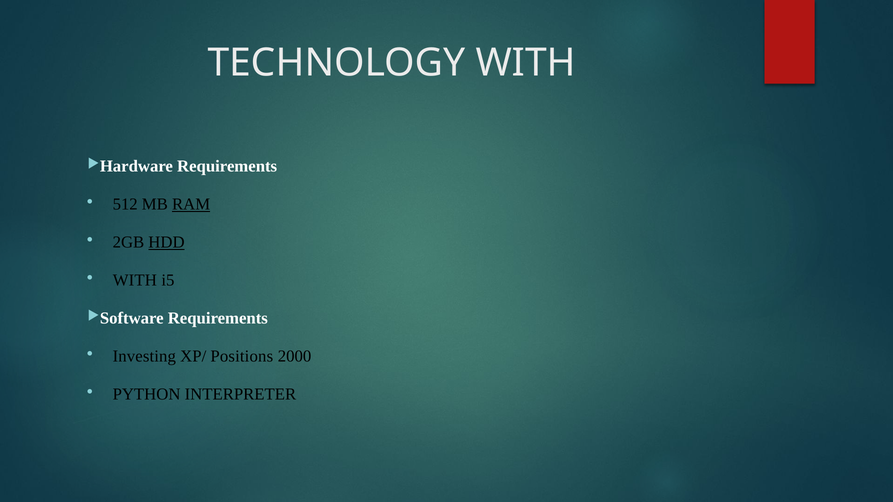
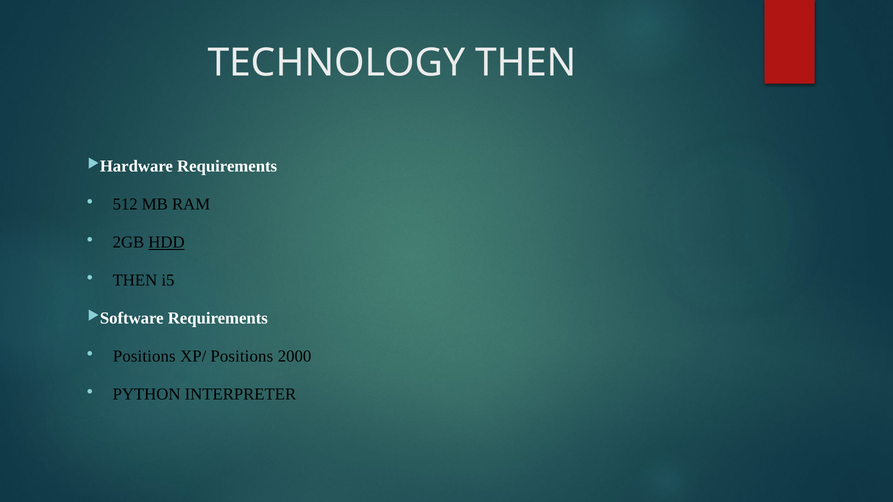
TECHNOLOGY WITH: WITH -> THEN (526, 63)
RAM underline: present -> none (191, 204)
WITH: WITH -> THEN (135, 280)
Investing: Investing -> Positions (144, 357)
